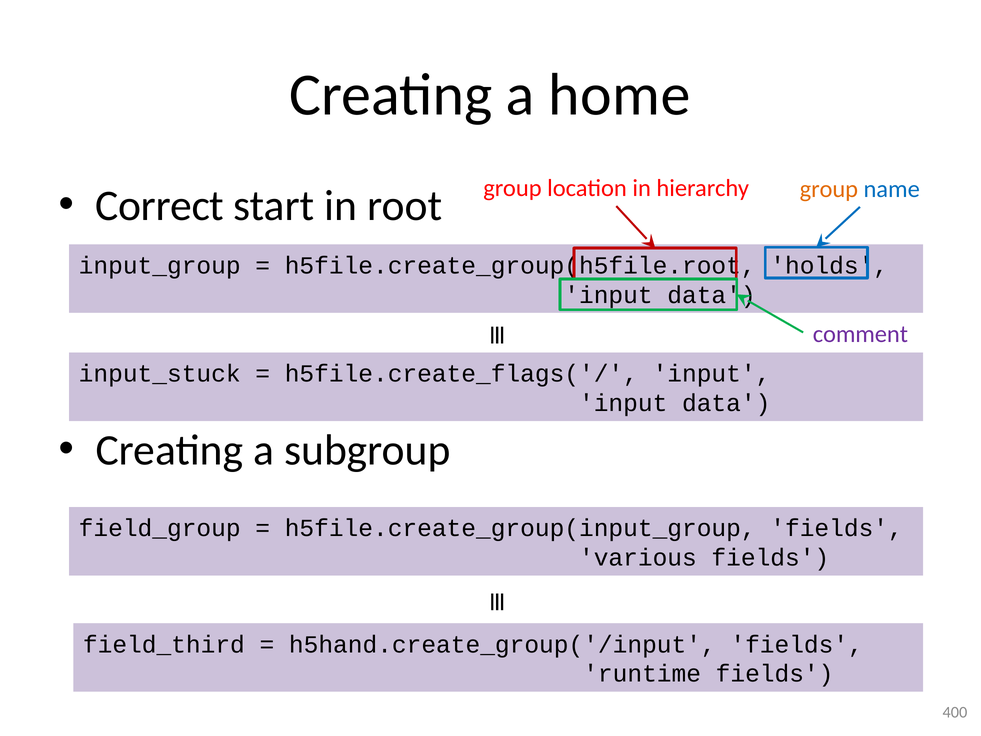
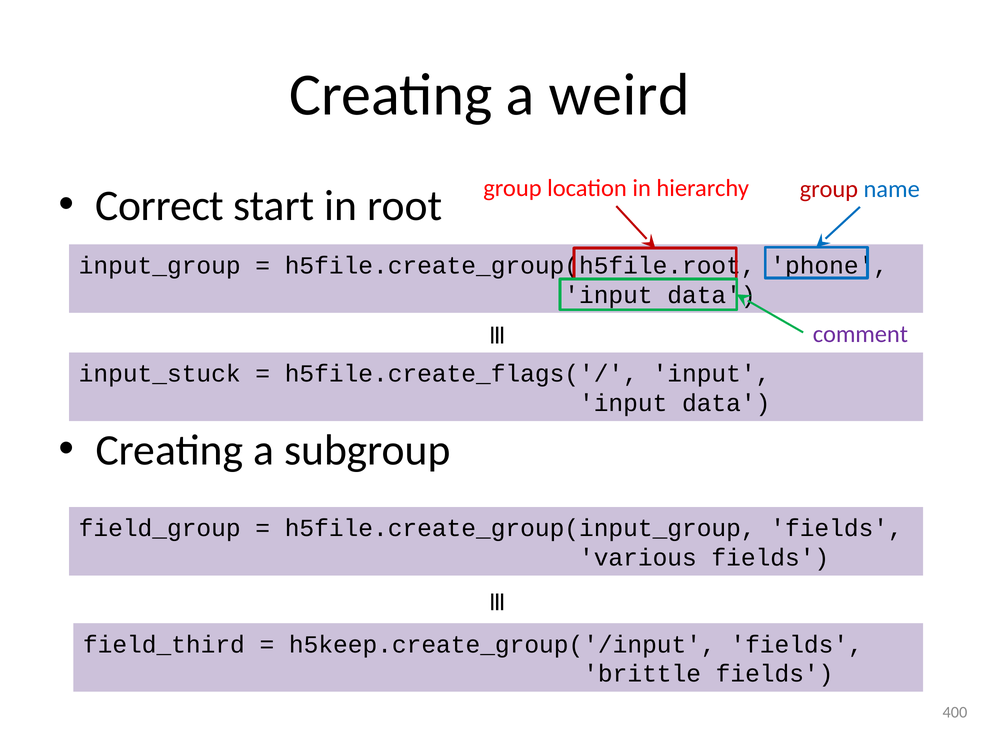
home: home -> weird (619, 95)
group colour: orange -> red (829, 189)
holds: holds -> phone (829, 266)
h5hand.create_group('/input: h5hand.create_group('/input -> h5keep.create_group('/input (502, 644)
runtime: runtime -> brittle (642, 674)
